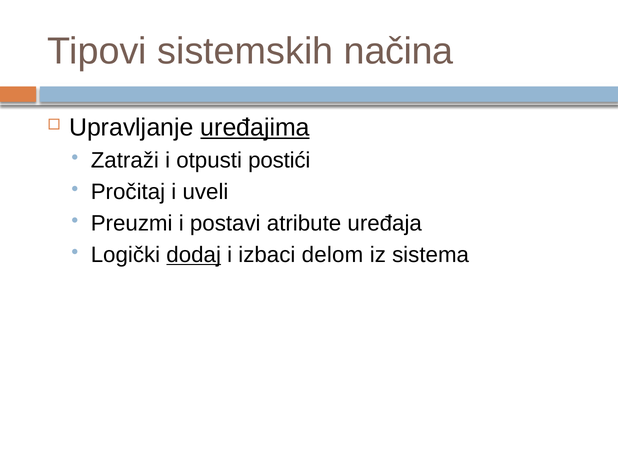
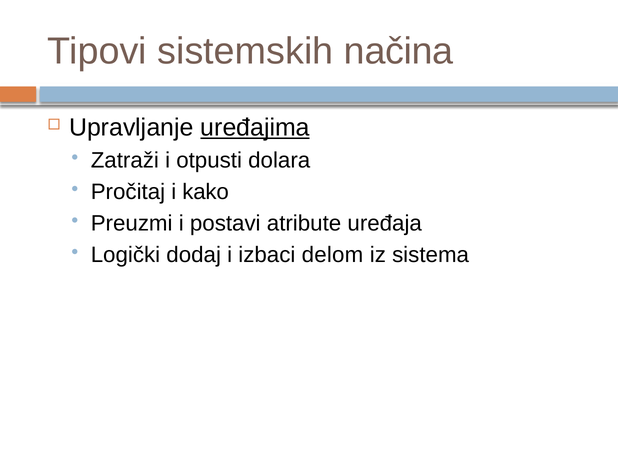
postići: postići -> dolara (279, 161)
uveli: uveli -> kako (206, 192)
dodaj underline: present -> none (194, 255)
